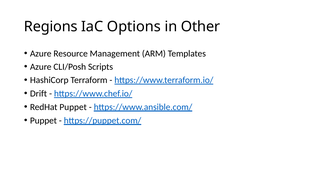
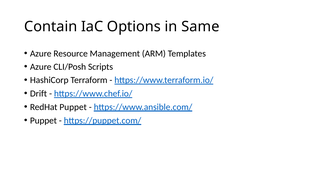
Regions: Regions -> Contain (51, 27)
Other: Other -> Same (200, 27)
